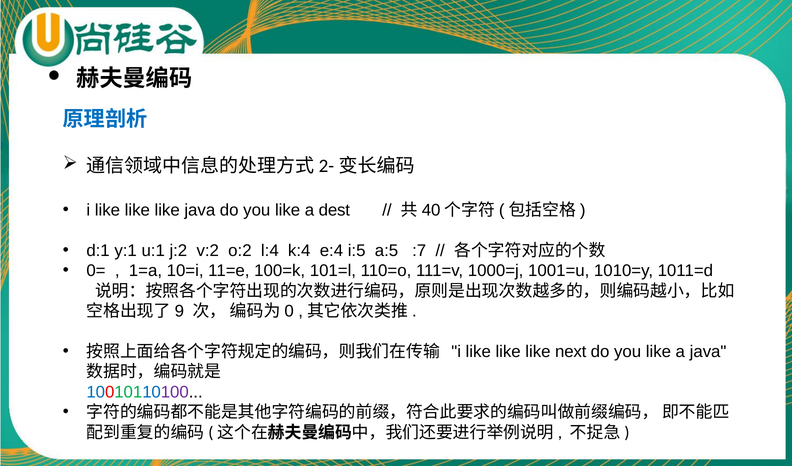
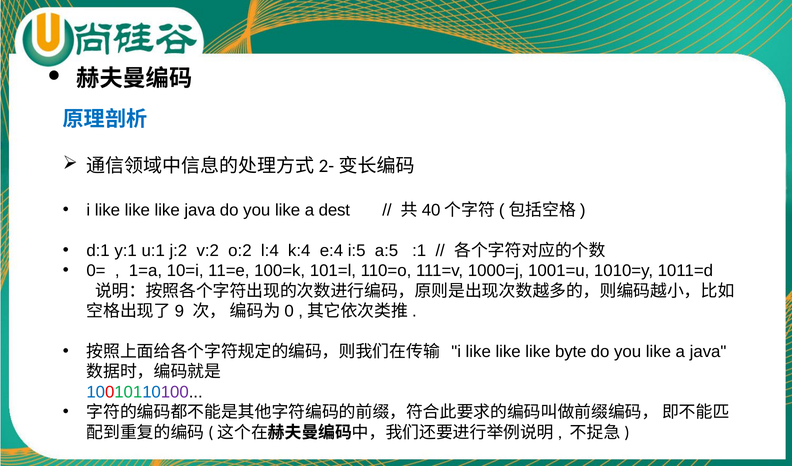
:7: :7 -> :1 (419, 251)
next: next -> byte (571, 352)
